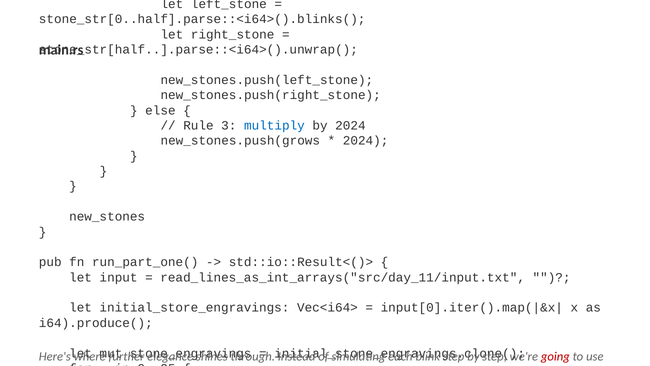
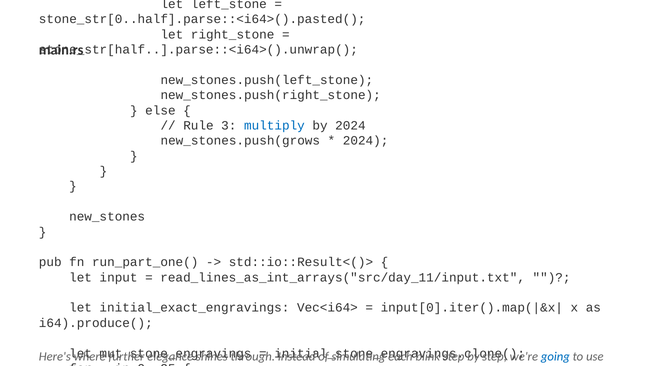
stone_str[0..half].parse::<i64>().blinks(: stone_str[0..half].parse::<i64>().blinks( -> stone_str[0..half].parse::<i64>().pasted( (202, 19)
initial_store_engravings: initial_store_engravings -> initial_exact_engravings (194, 307)
going colour: red -> blue (555, 356)
